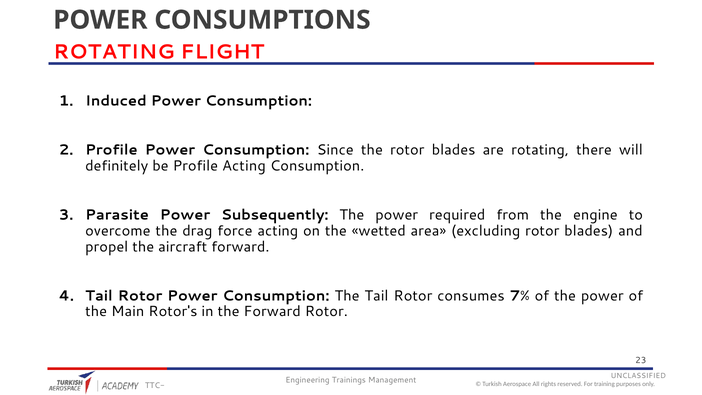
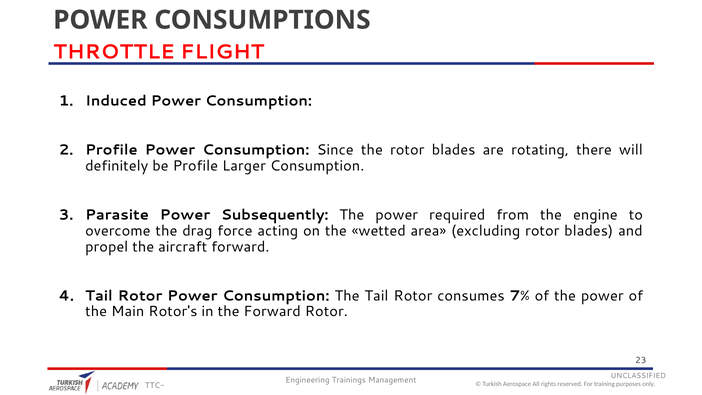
ROTATING: ROTATING -> THROTTLE (114, 52)
Profile Acting: Acting -> Larger (244, 166)
